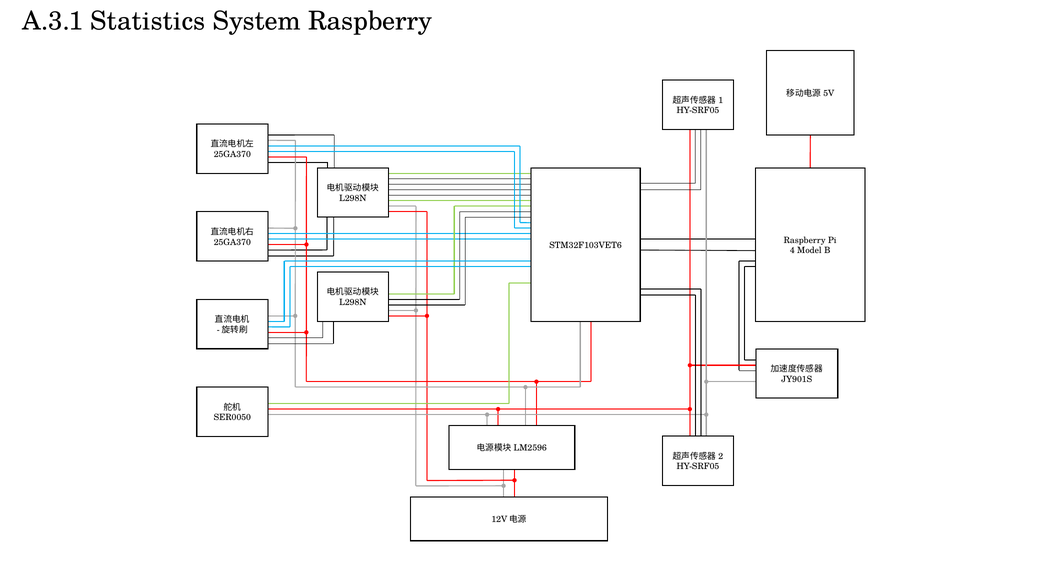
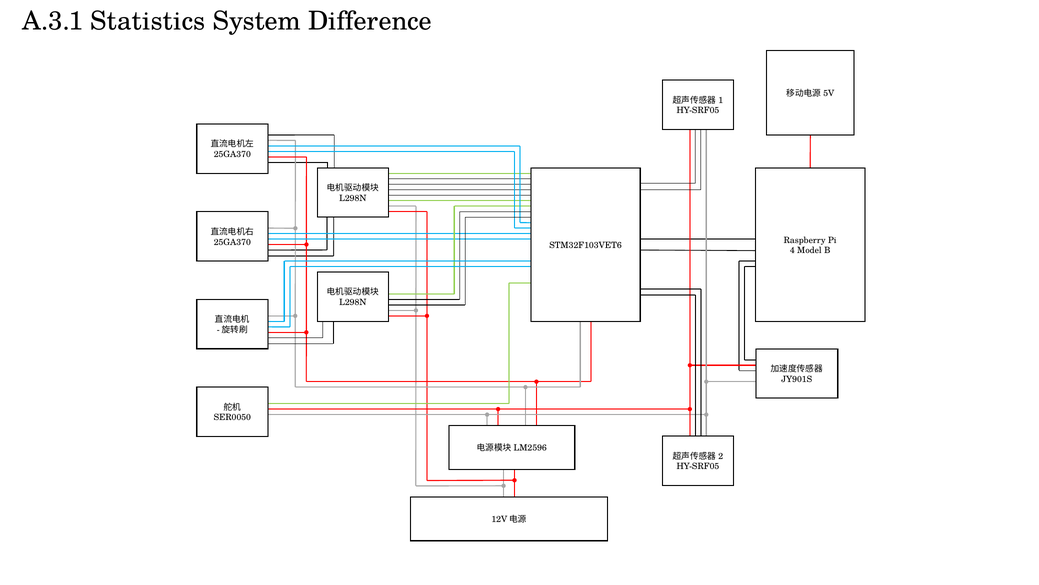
System Raspberry: Raspberry -> Difference (370, 21)
